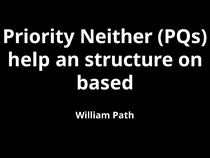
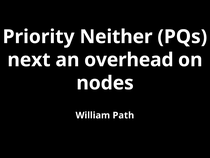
help: help -> next (29, 60)
structure: structure -> overhead (129, 60)
based: based -> nodes (105, 83)
